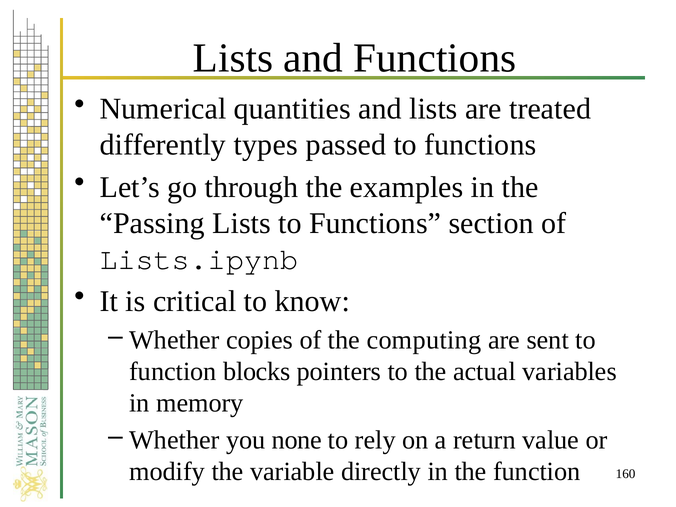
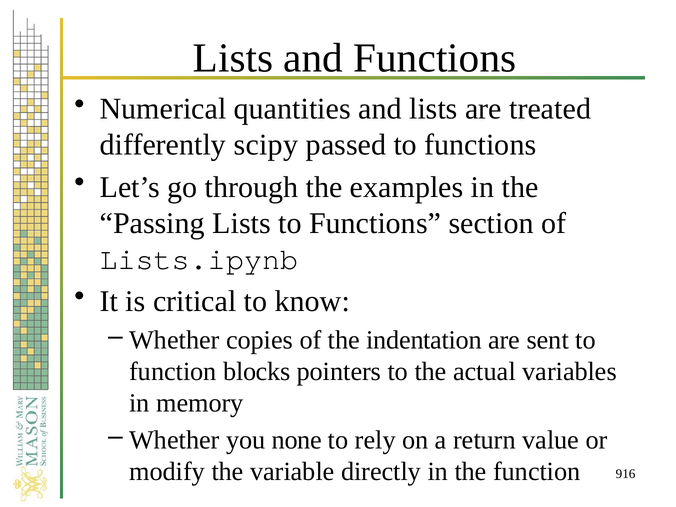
types: types -> scipy (266, 145)
computing: computing -> indentation (424, 340)
160: 160 -> 916 (626, 474)
